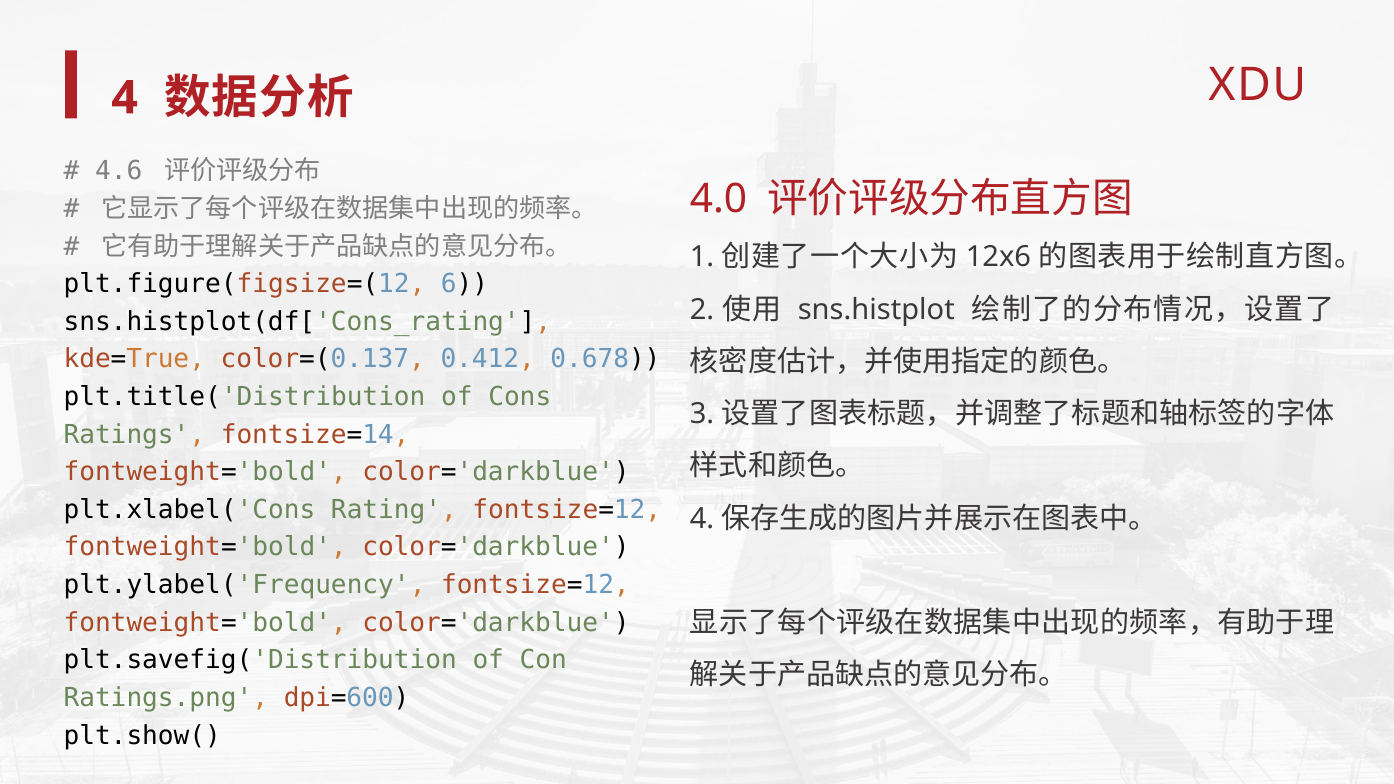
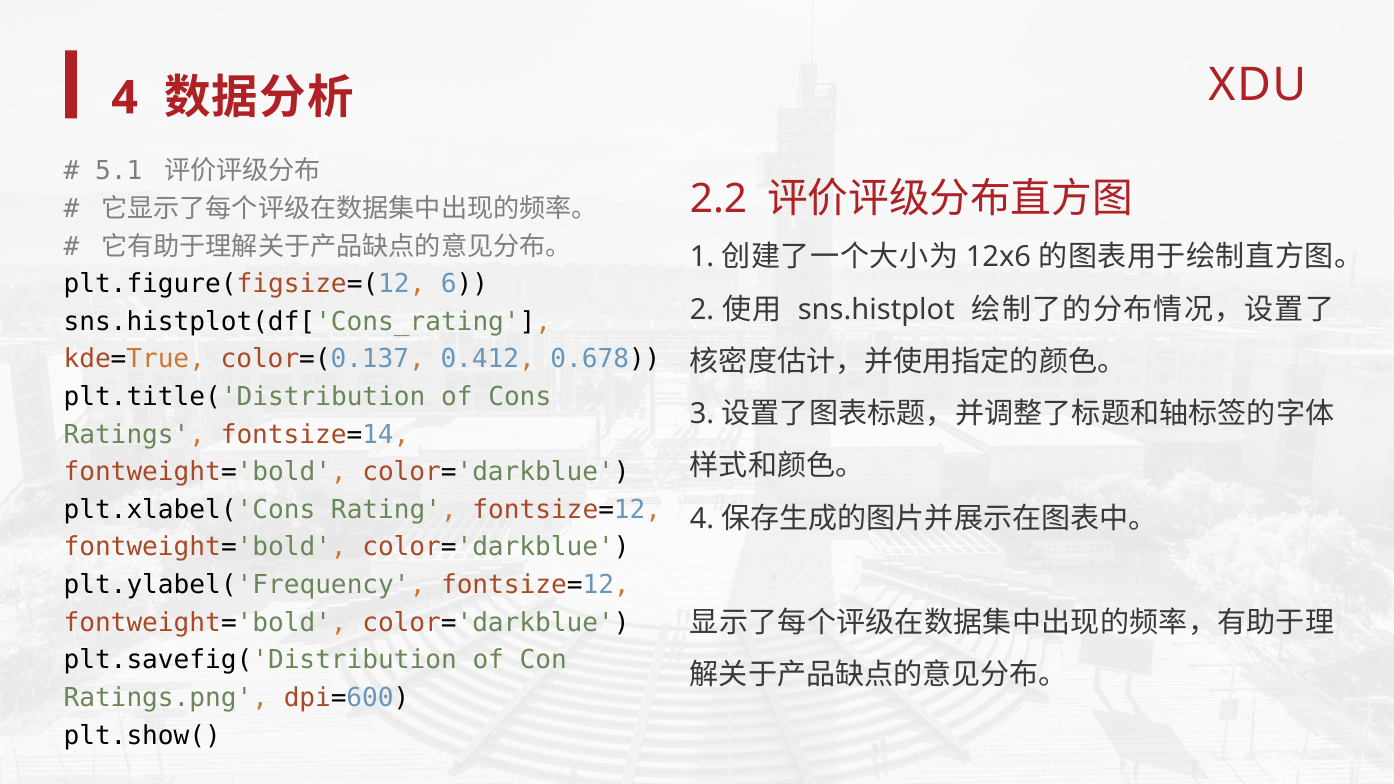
4.6: 4.6 -> 5.1 (119, 171)
4.0: 4.0 -> 2.2 (719, 199)
